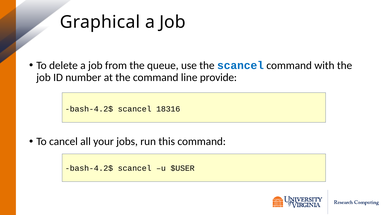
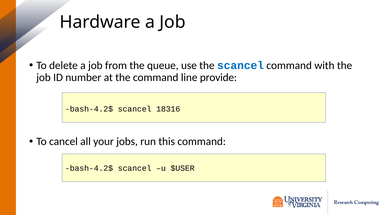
Graphical: Graphical -> Hardware (100, 22)
